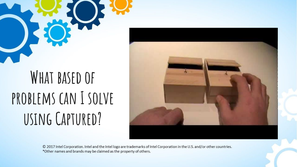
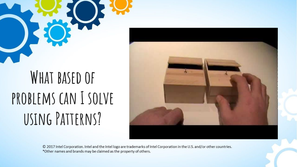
Captured: Captured -> Patterns (79, 120)
